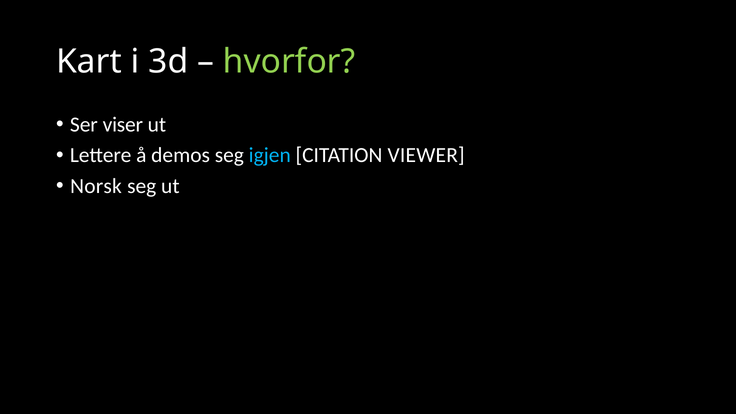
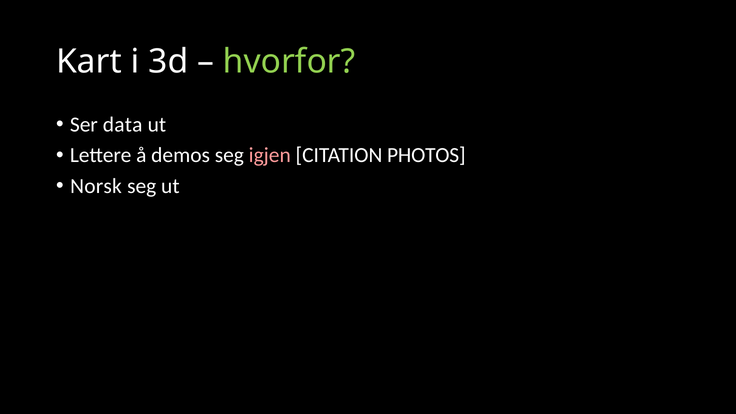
viser: viser -> data (123, 124)
igjen colour: light blue -> pink (270, 155)
VIEWER: VIEWER -> PHOTOS (426, 155)
